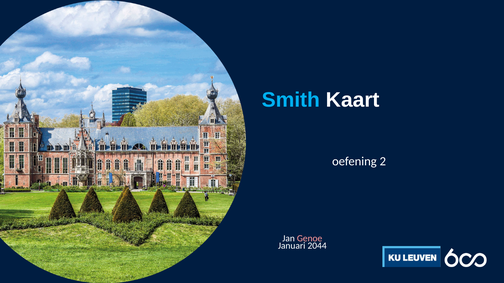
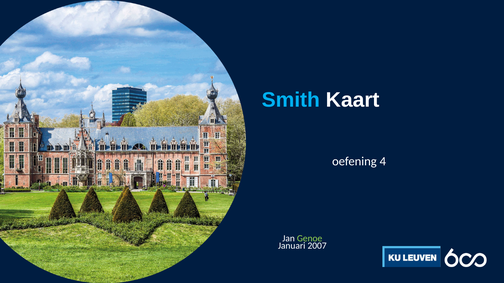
2: 2 -> 4 (383, 161)
Genoe colour: pink -> light green (310, 239)
2044: 2044 -> 2007 (317, 246)
